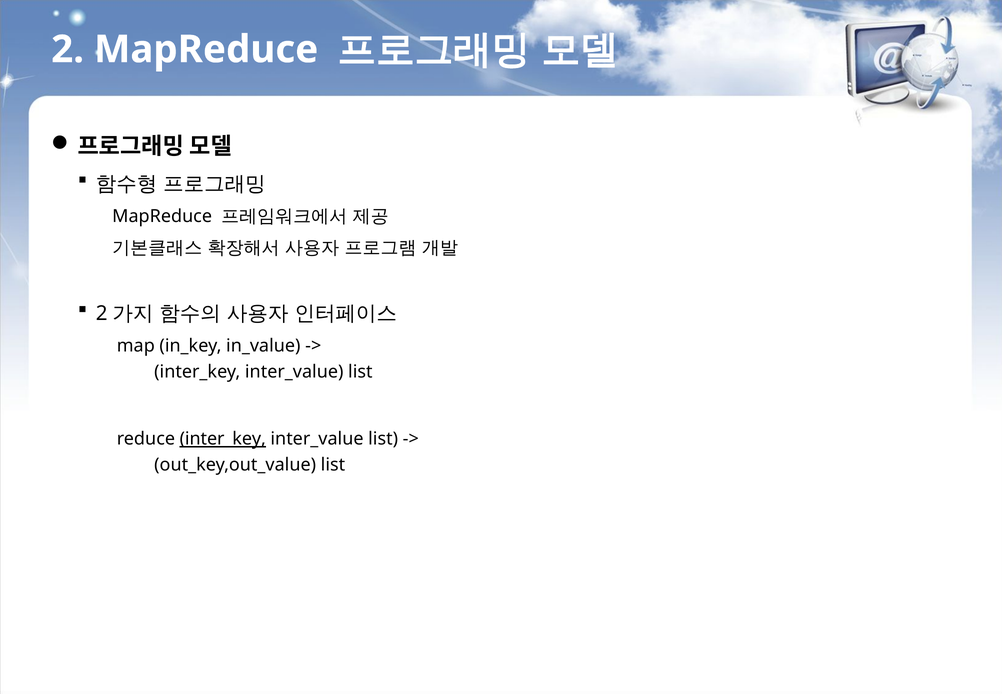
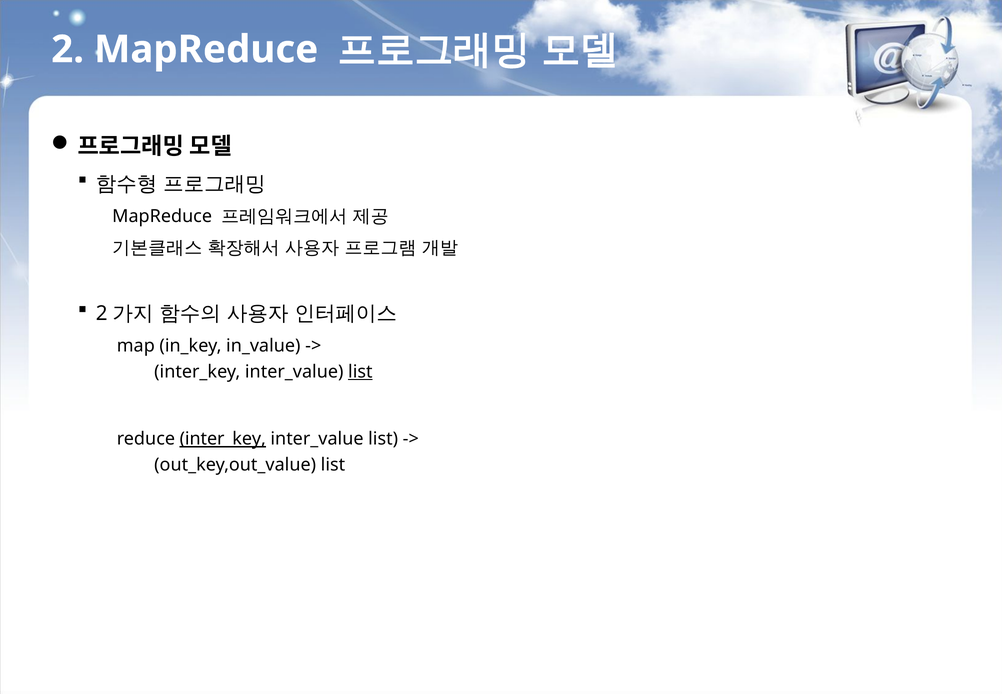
list underline: none -> present (360, 372)
